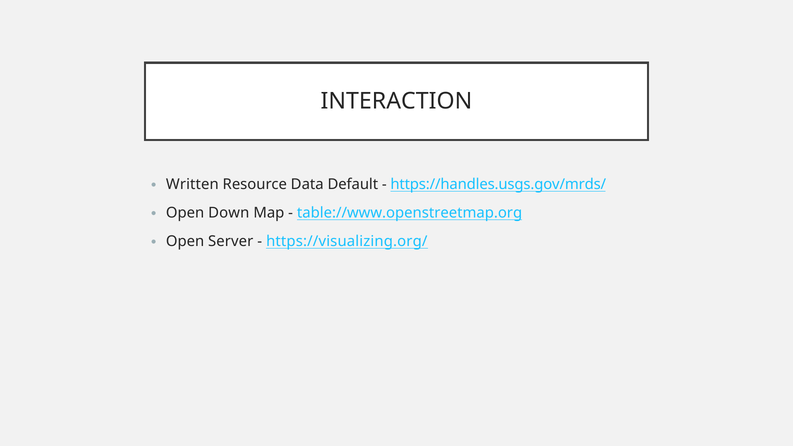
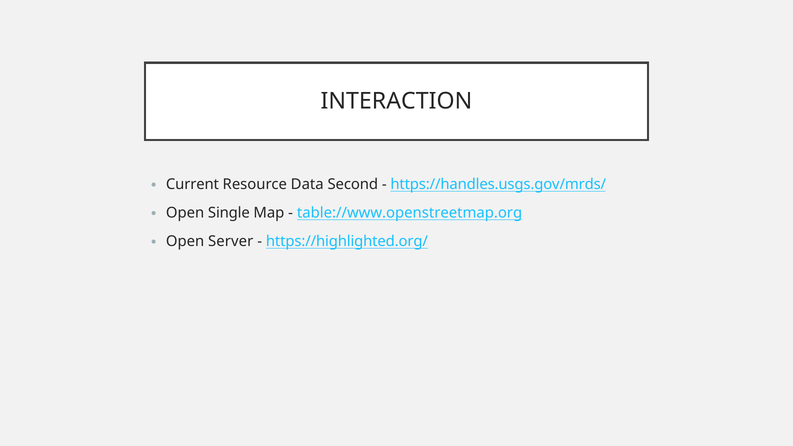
Written: Written -> Current (192, 185)
Default: Default -> Second (353, 185)
Down: Down -> Single (229, 213)
https://visualizing.org/: https://visualizing.org/ -> https://highlighted.org/ (347, 242)
